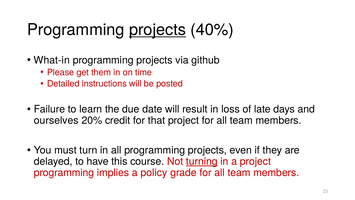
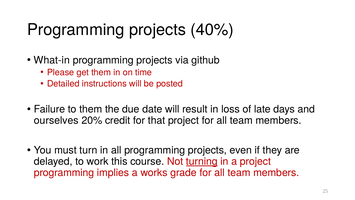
projects underline: present -> none (157, 30)
to learn: learn -> them (91, 109)
have: have -> work (98, 161)
policy: policy -> works (154, 172)
